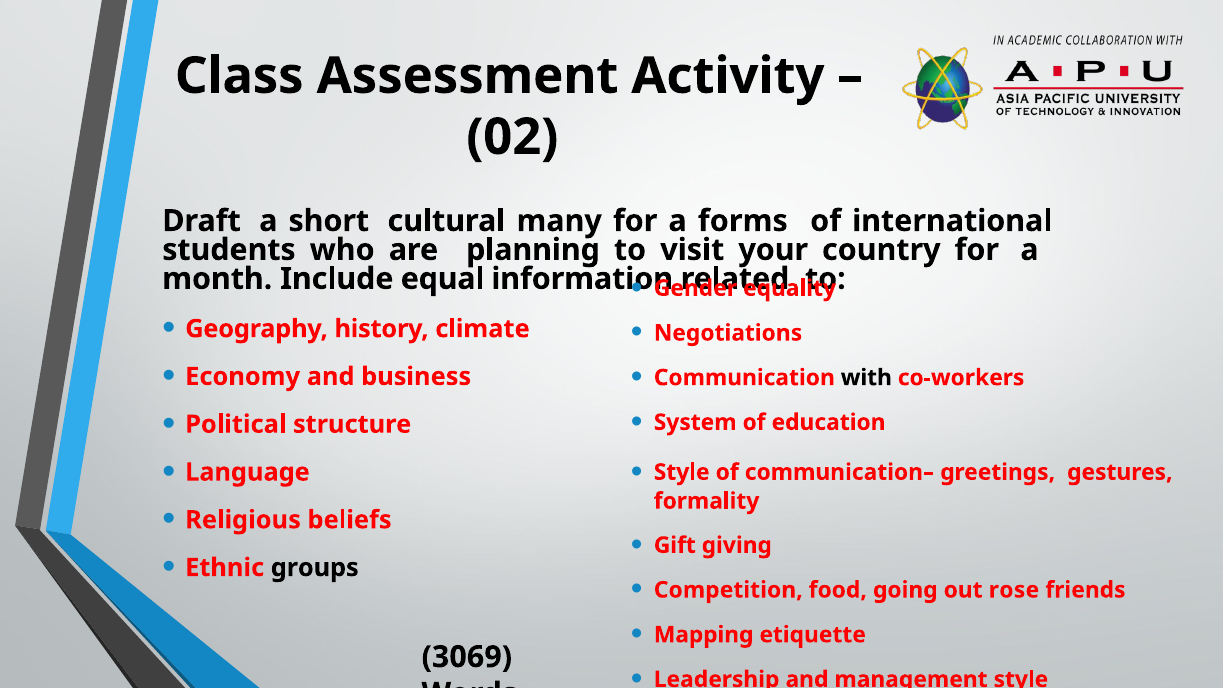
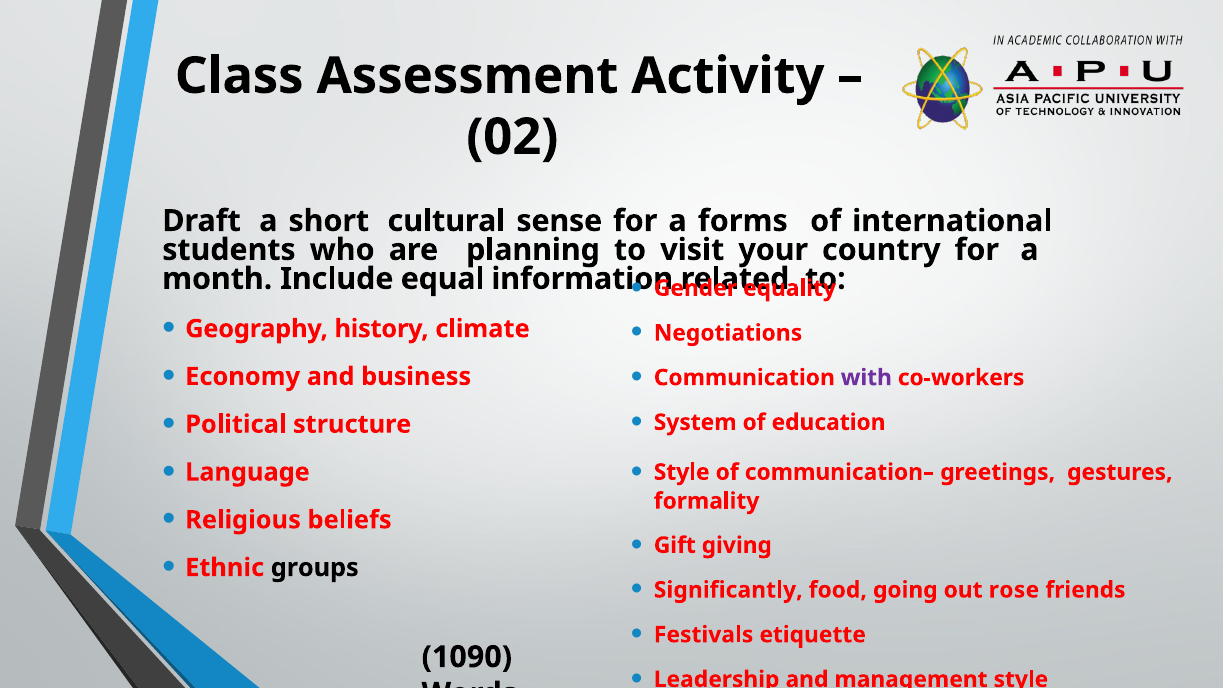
many: many -> sense (559, 221)
with colour: black -> purple (866, 378)
Competition: Competition -> Significantly (728, 590)
Mapping: Mapping -> Festivals (704, 635)
3069: 3069 -> 1090 (467, 657)
